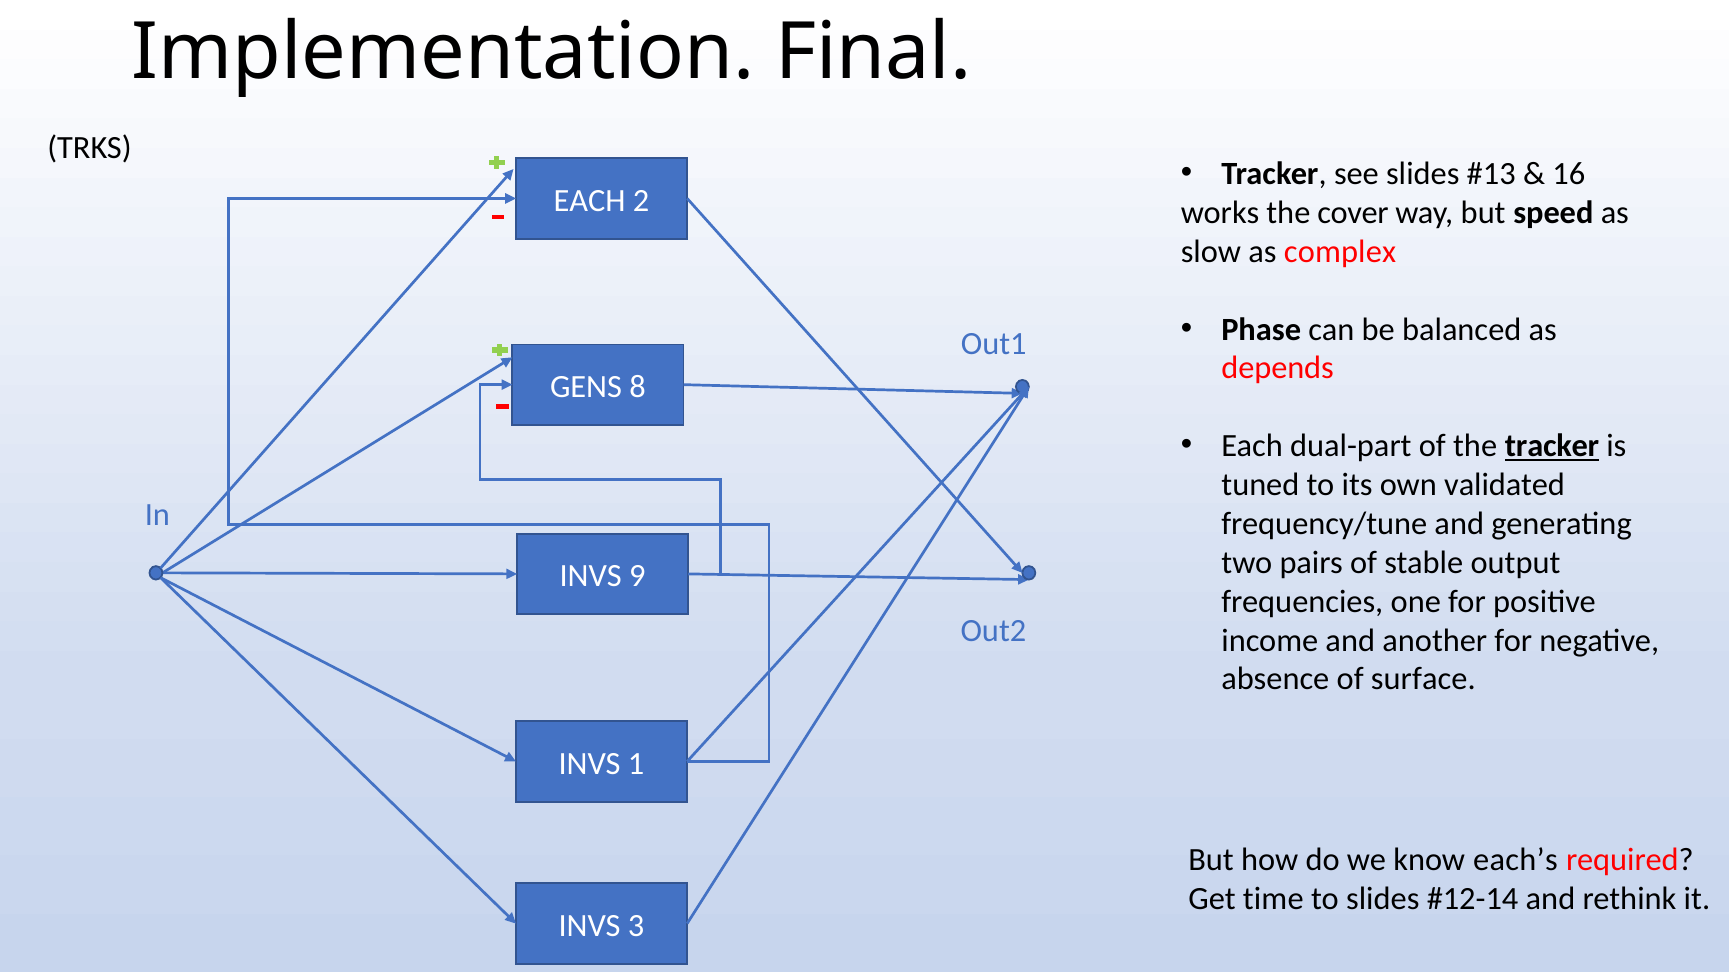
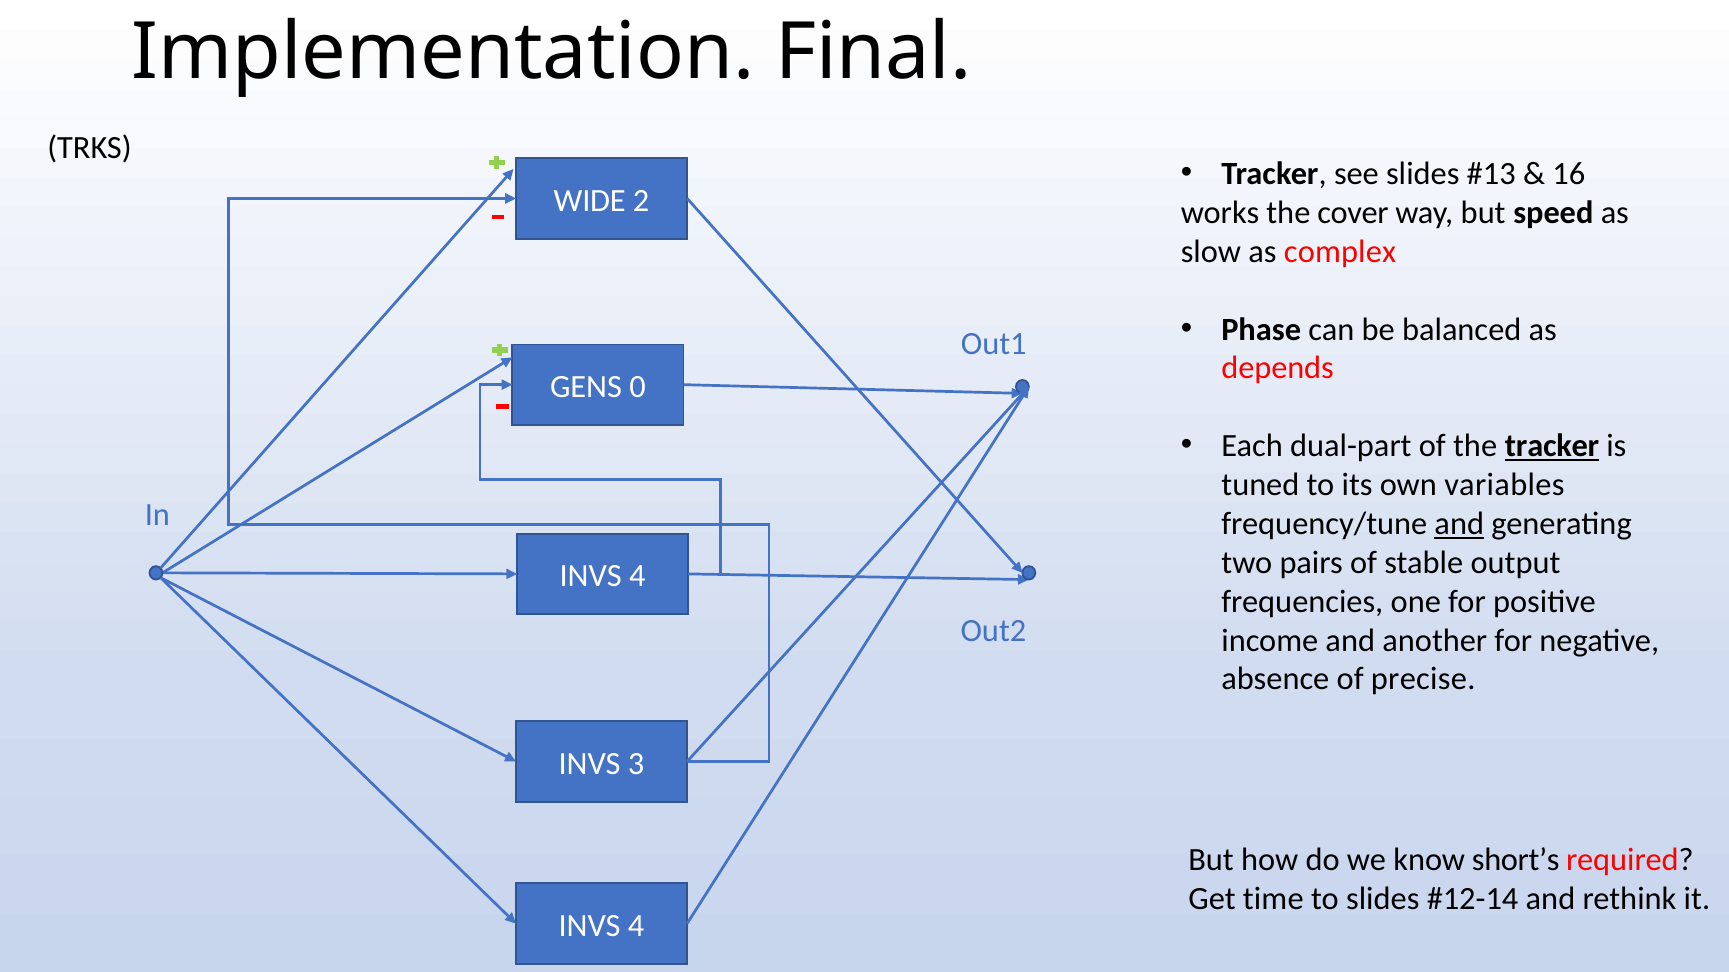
EACH: EACH -> WIDE (590, 201)
8: 8 -> 0 (638, 387)
validated: validated -> variables (1504, 485)
and underline: none -> present (1459, 524)
9: 9 -> 4 (637, 577)
surface: surface -> precise (1423, 680)
1: 1 -> 3 (636, 764)
each’s: each’s -> short’s (1516, 860)
3: 3 -> 4 (636, 926)
